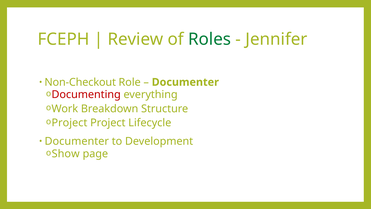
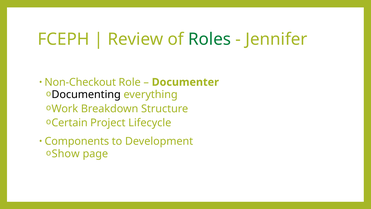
Documenting colour: red -> black (86, 95)
Project: Project -> Certain (70, 123)
Documenter: Documenter -> Components (77, 141)
